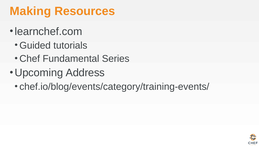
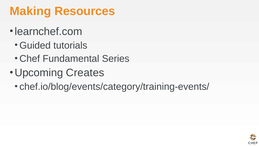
Address: Address -> Creates (85, 73)
